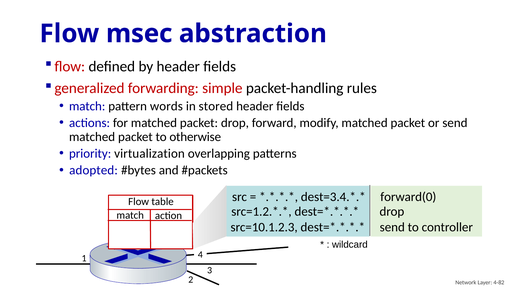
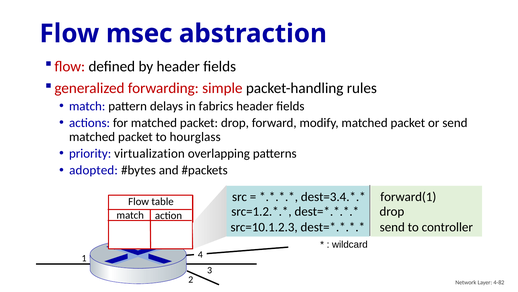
words: words -> delays (166, 106)
stored: stored -> fabrics (216, 106)
otherwise: otherwise -> hourglass (195, 137)
forward(0: forward(0 -> forward(1 (408, 196)
